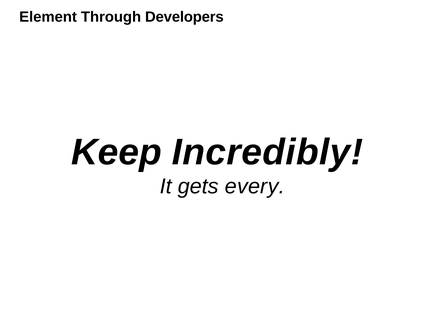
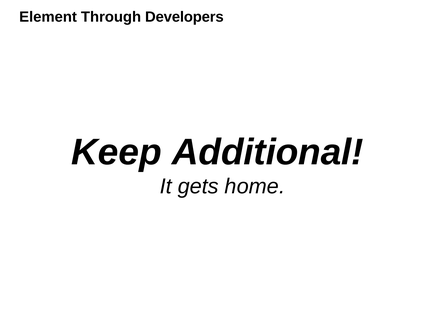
Incredibly: Incredibly -> Additional (268, 153)
every: every -> home (255, 187)
